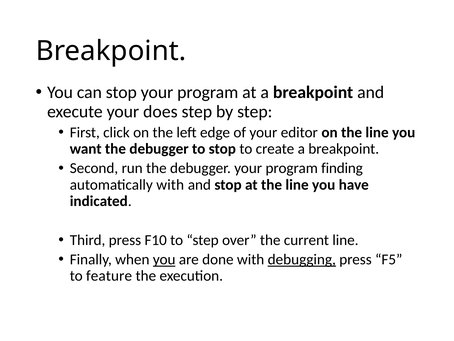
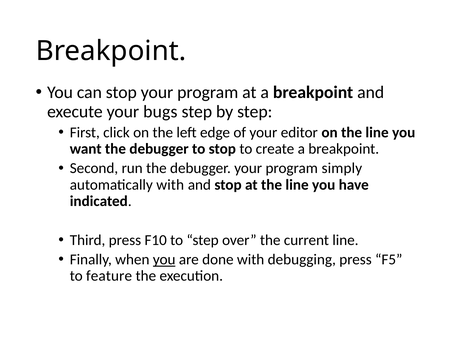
does: does -> bugs (160, 111)
finding: finding -> simply (342, 168)
debugging underline: present -> none (302, 259)
